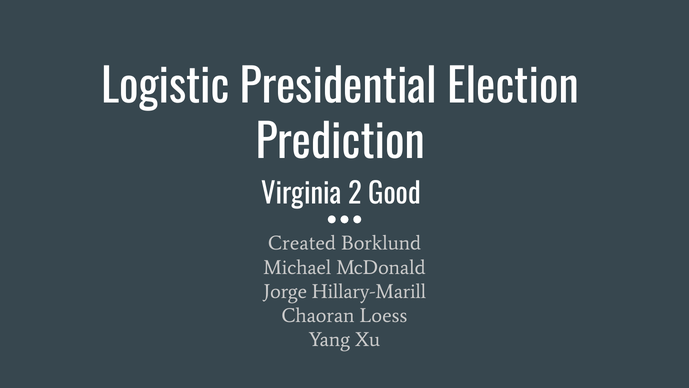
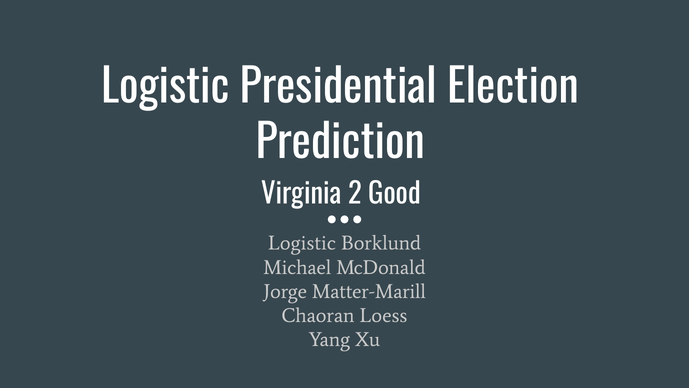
Created: Created -> Logistic (302, 243)
Hillary-Marill: Hillary-Marill -> Matter-Marill (369, 291)
